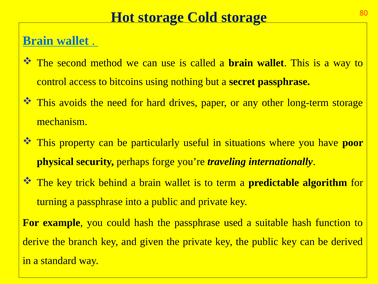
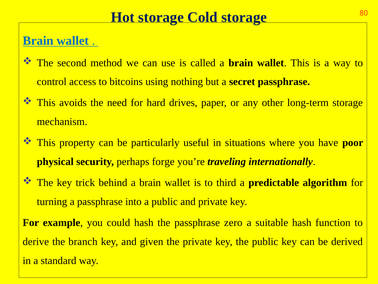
term: term -> third (226, 182)
used: used -> zero (233, 222)
